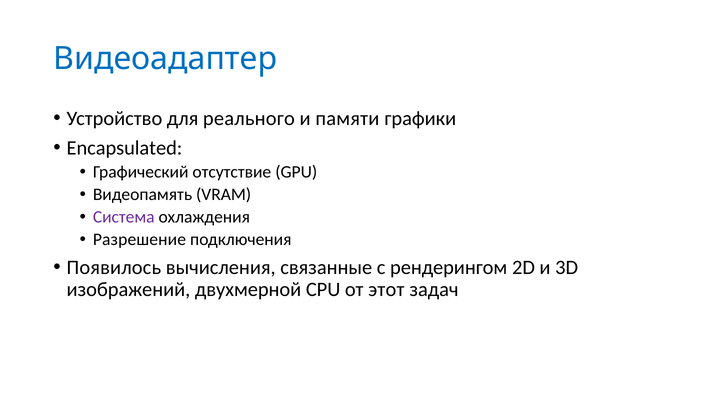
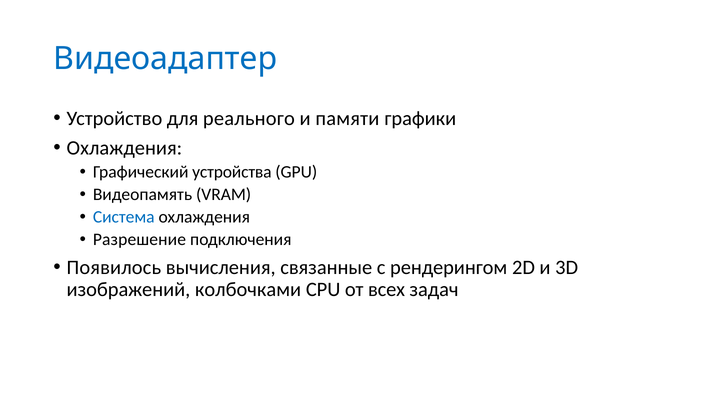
Encapsulated: Encapsulated -> Охлаждения (124, 148)
отсутствие: отсутствие -> устройства (232, 172)
Система colour: purple -> blue (124, 217)
двухмерной: двухмерной -> колбочками (248, 290)
этот: этот -> всех (387, 290)
